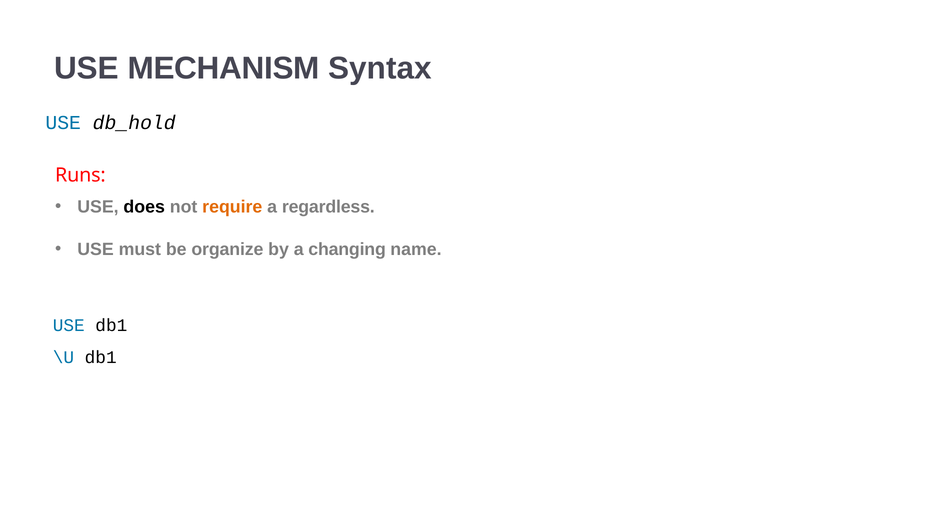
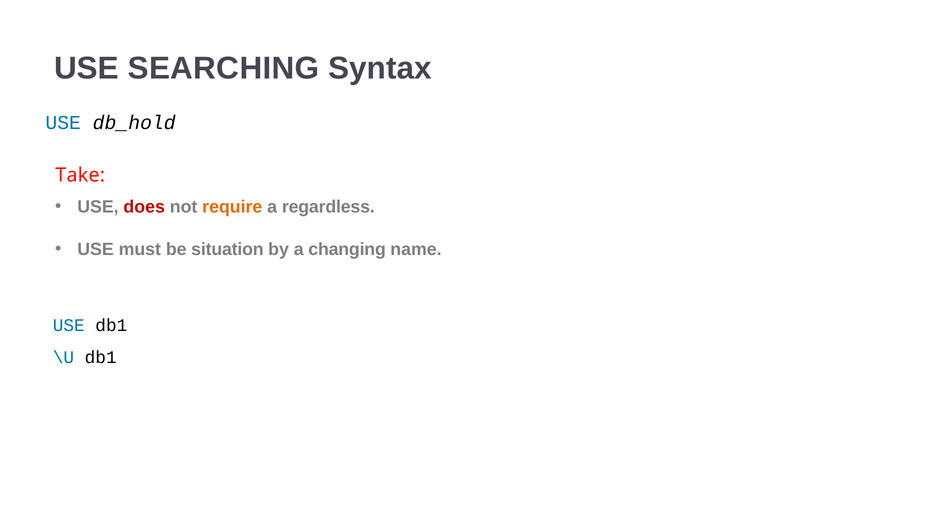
MECHANISM: MECHANISM -> SEARCHING (223, 68)
Runs: Runs -> Take (80, 175)
does colour: black -> red (144, 207)
organize: organize -> situation (227, 250)
